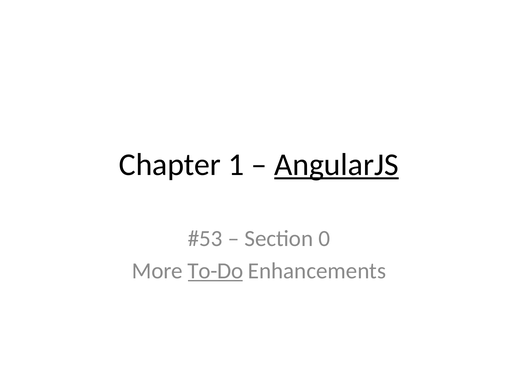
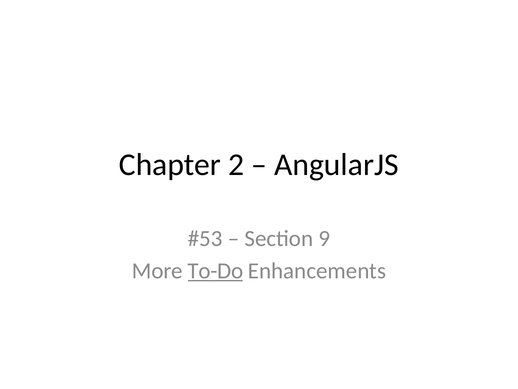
1: 1 -> 2 (236, 165)
AngularJS underline: present -> none (336, 165)
0: 0 -> 9 (324, 238)
